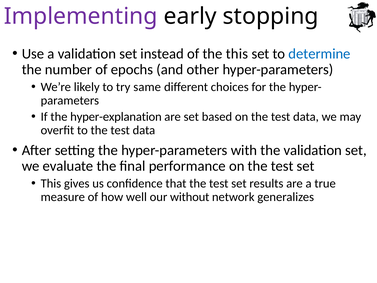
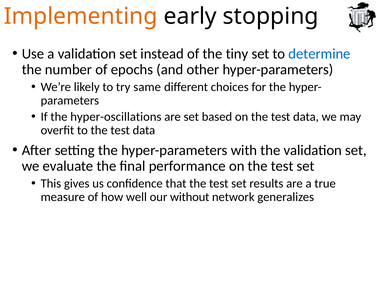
Implementing colour: purple -> orange (81, 16)
the this: this -> tiny (237, 54)
hyper-explanation: hyper-explanation -> hyper-oscillations (116, 117)
